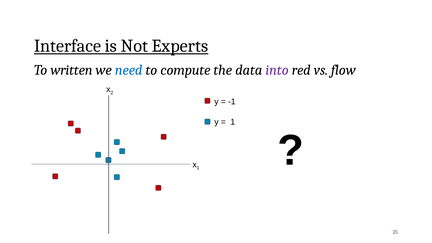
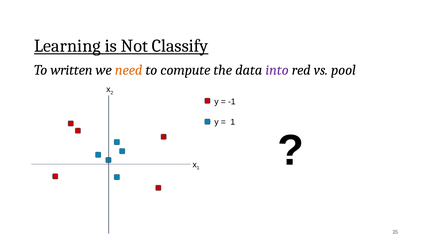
Interface: Interface -> Learning (67, 46)
Experts: Experts -> Classify (180, 46)
need colour: blue -> orange (129, 70)
flow: flow -> pool (343, 70)
